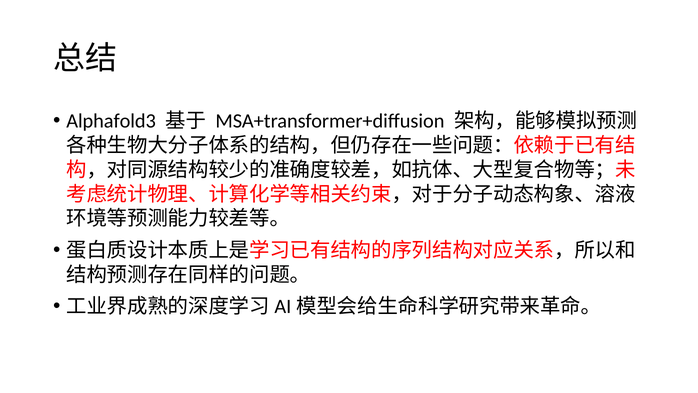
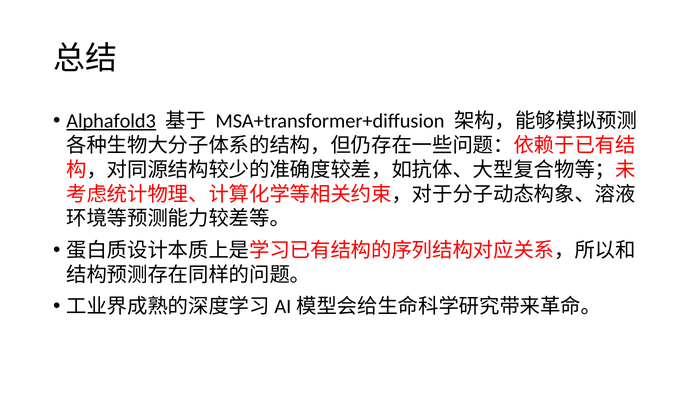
Alphafold3 underline: none -> present (111, 121)
